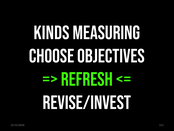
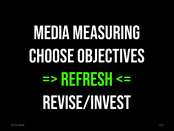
KINDS: KINDS -> MEDIA (52, 33)
